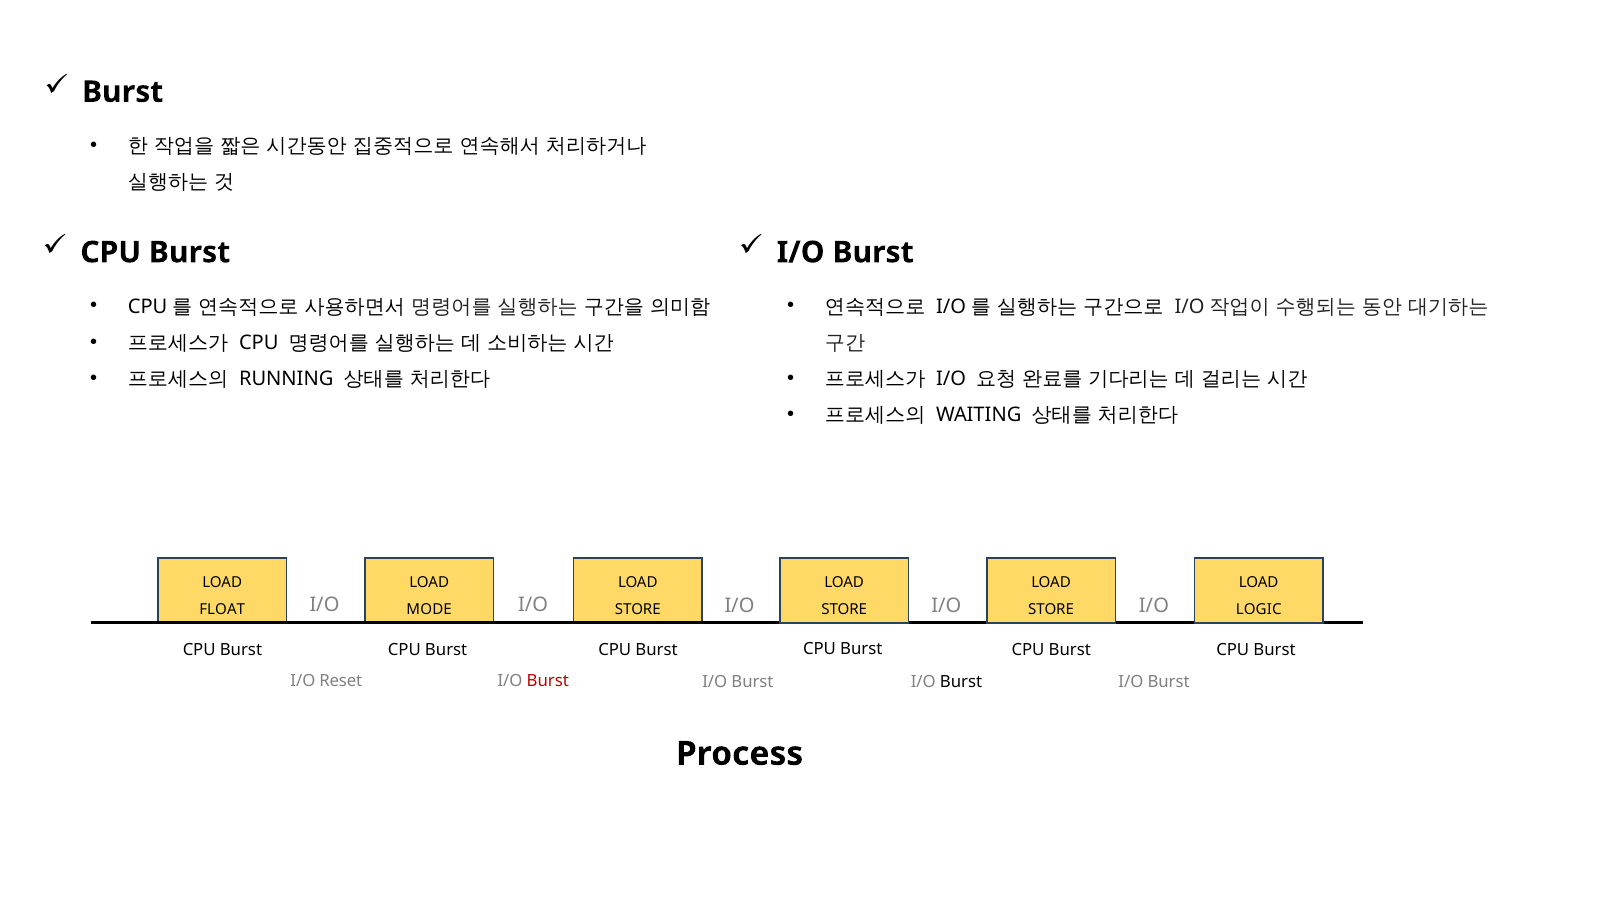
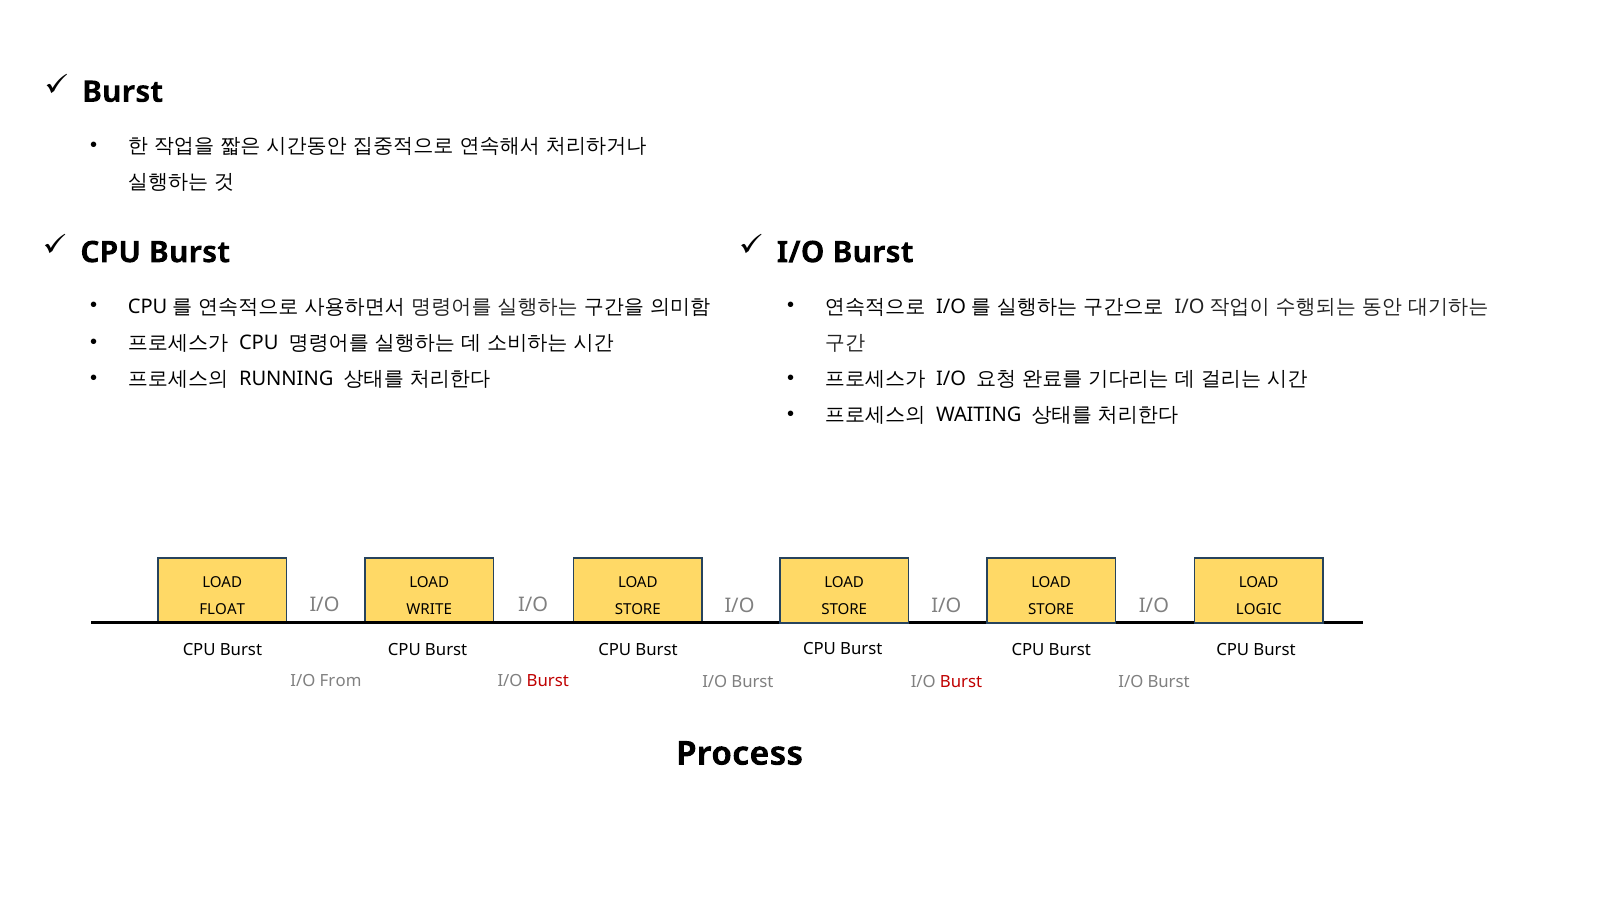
MODE: MODE -> WRITE (429, 610)
Reset: Reset -> From (341, 681)
Burst colour: black -> red (961, 682)
